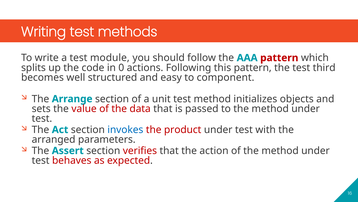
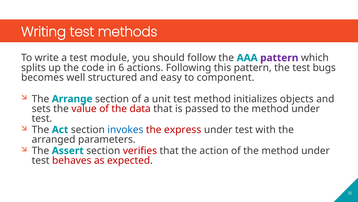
pattern colour: red -> purple (279, 58)
0: 0 -> 6 (121, 67)
third: third -> bugs (324, 67)
product: product -> express (183, 129)
